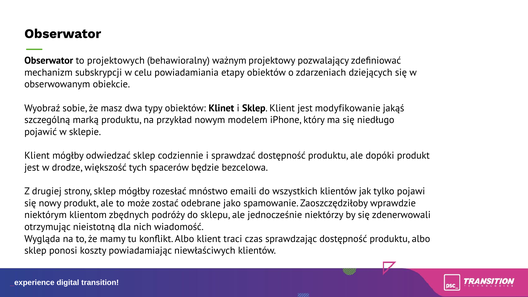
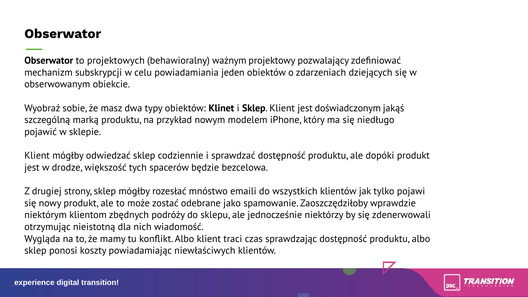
etapy: etapy -> jeden (233, 72)
modyfikowanie: modyfikowanie -> doświadczonym (348, 108)
